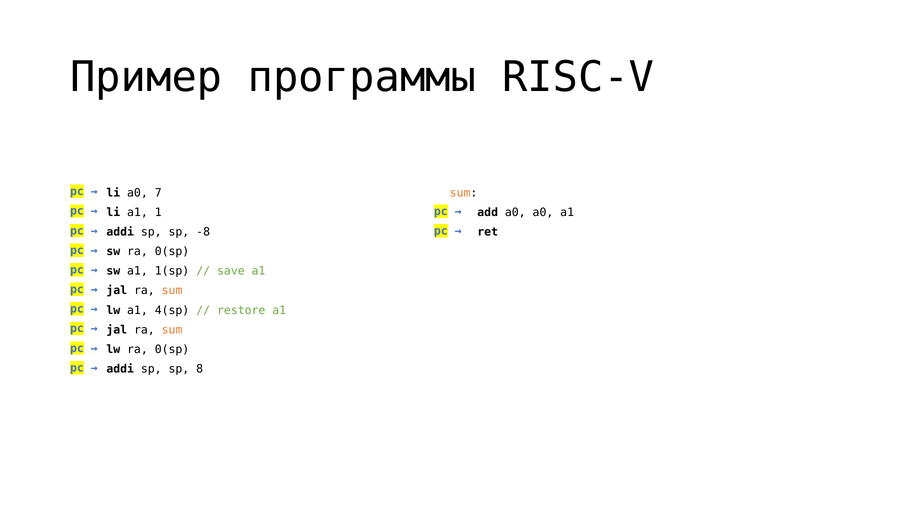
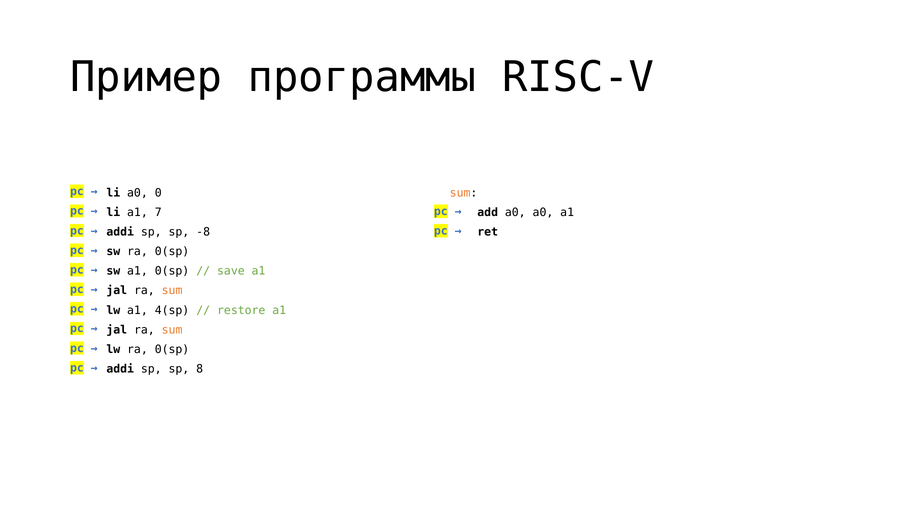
7: 7 -> 0 (158, 193)
1: 1 -> 7 (158, 212)
a1 1(sp: 1(sp -> 0(sp (172, 271)
